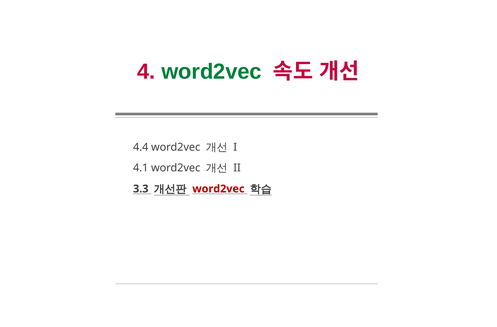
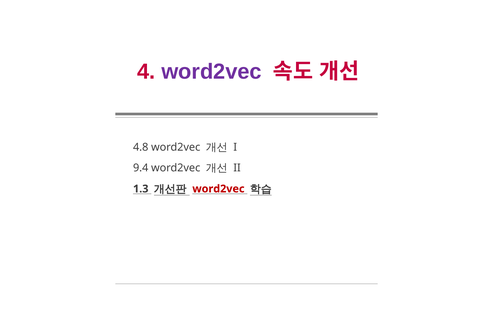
word2vec colour: green -> purple (212, 71)
4.4: 4.4 -> 4.8 (141, 147)
4.1: 4.1 -> 9.4 (141, 168)
3.3: 3.3 -> 1.3 (141, 189)
